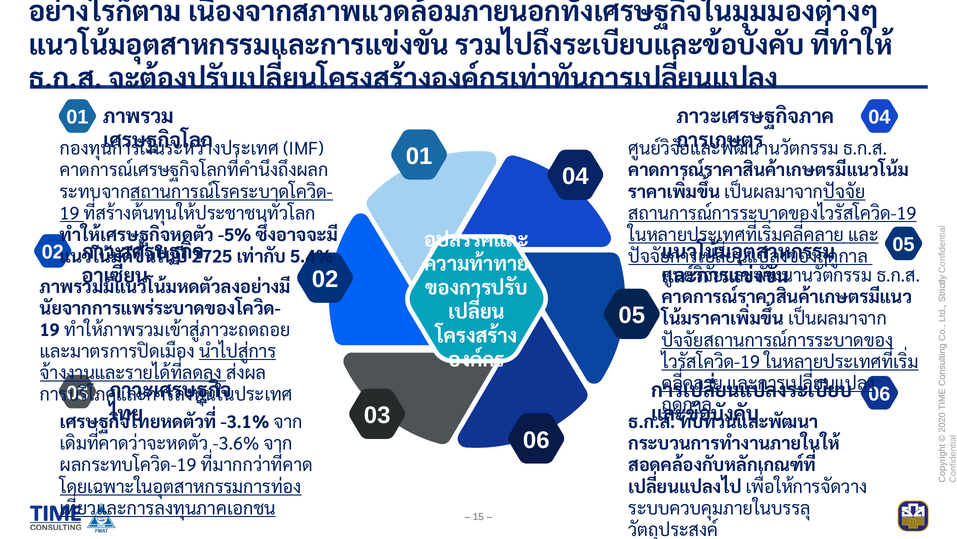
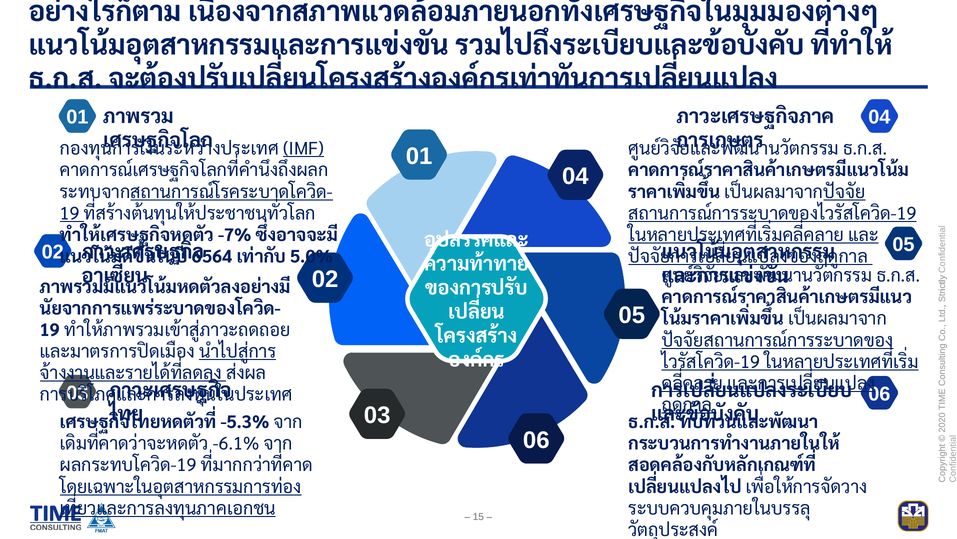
IMF underline: none -> present (304, 149)
-5%: -5% -> -7% (235, 235)
2725: 2725 -> 6564 (212, 256)
5.4%: 5.4% -> 5.0% (312, 256)
-3.1%: -3.1% -> -5.3% (245, 422)
-3.6%: -3.6% -> -6.1% (236, 443)
